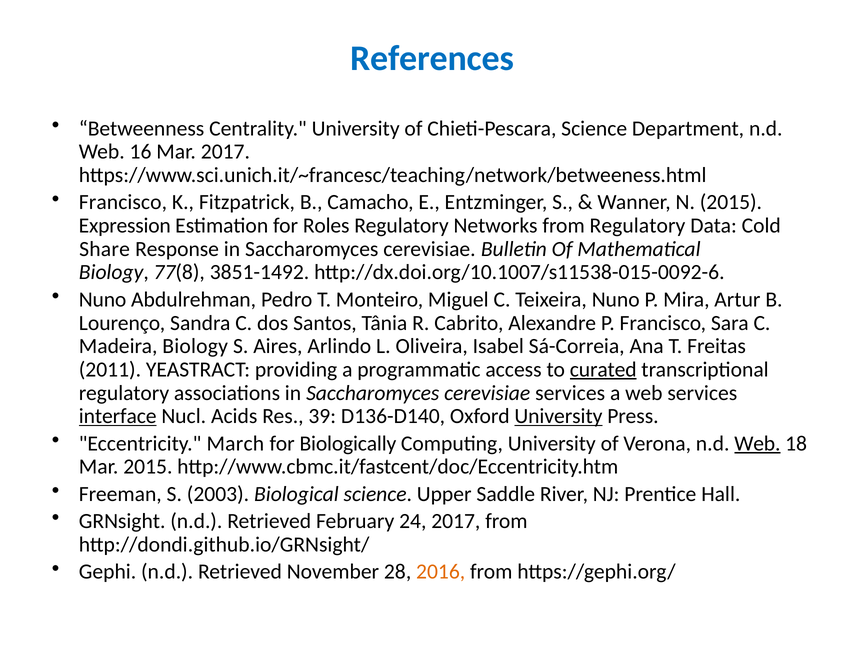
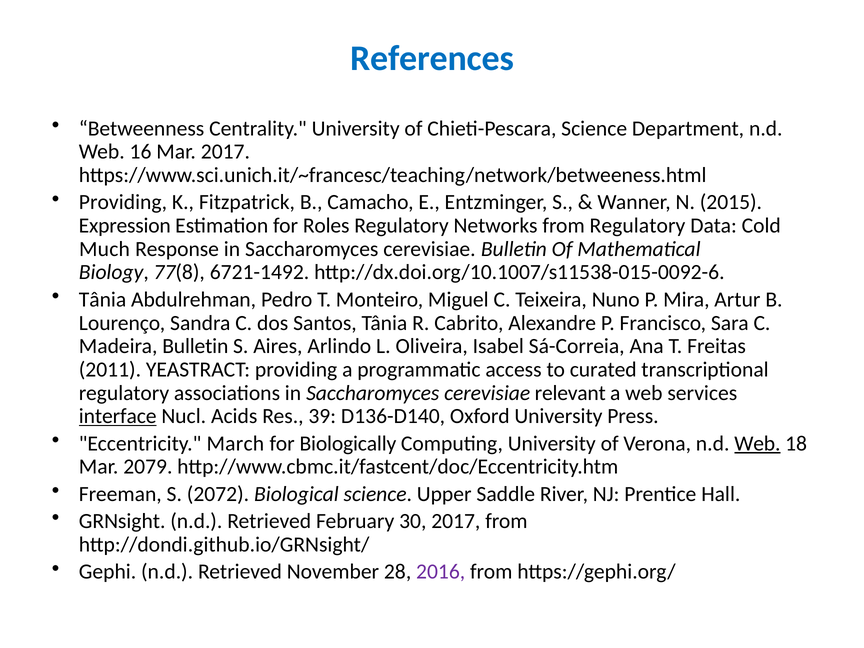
Francisco: Francisco -> Providing (123, 202)
Share: Share -> Much (105, 249)
3851-1492: 3851-1492 -> 6721-1492 (260, 272)
Nuno: Nuno -> Tânia (103, 300)
Madeira Biology: Biology -> Bulletin (195, 346)
curated underline: present -> none (603, 370)
cerevisiae services: services -> relevant (570, 393)
University underline: present -> none (558, 416)
Mar 2015: 2015 -> 2079 (148, 467)
2003: 2003 -> 2072 (218, 494)
24: 24 -> 30 (413, 521)
2016 colour: orange -> purple (441, 572)
